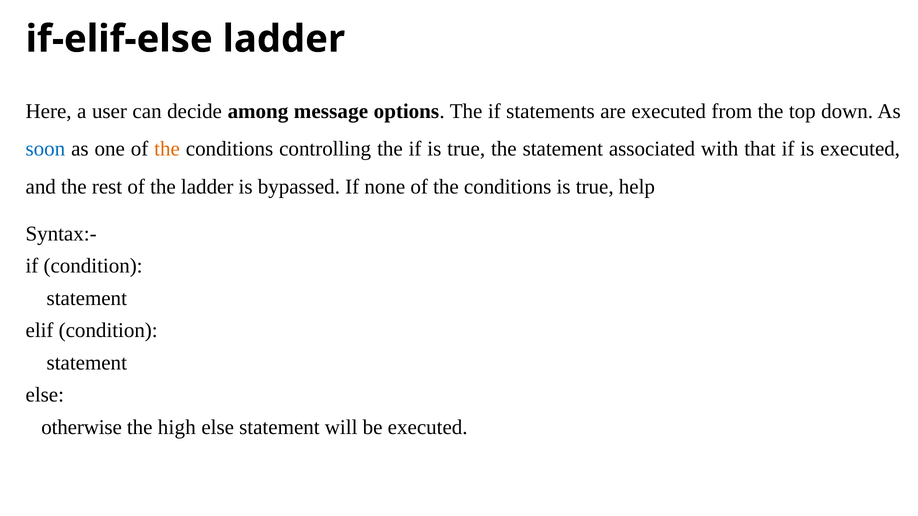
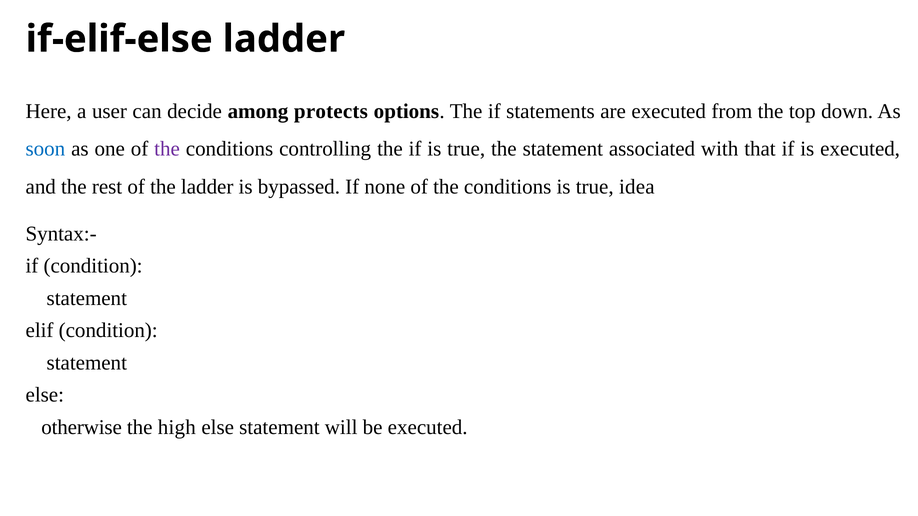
message: message -> protects (331, 111)
the colour: orange -> purple (167, 149)
help: help -> idea (637, 187)
